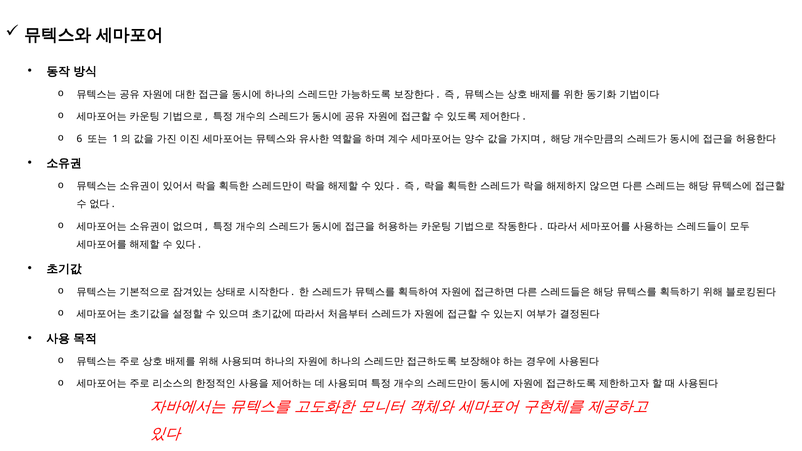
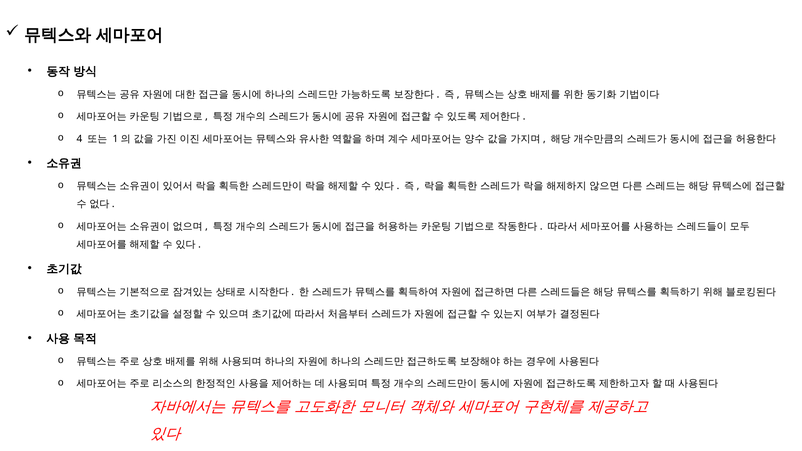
6: 6 -> 4 (79, 139)
